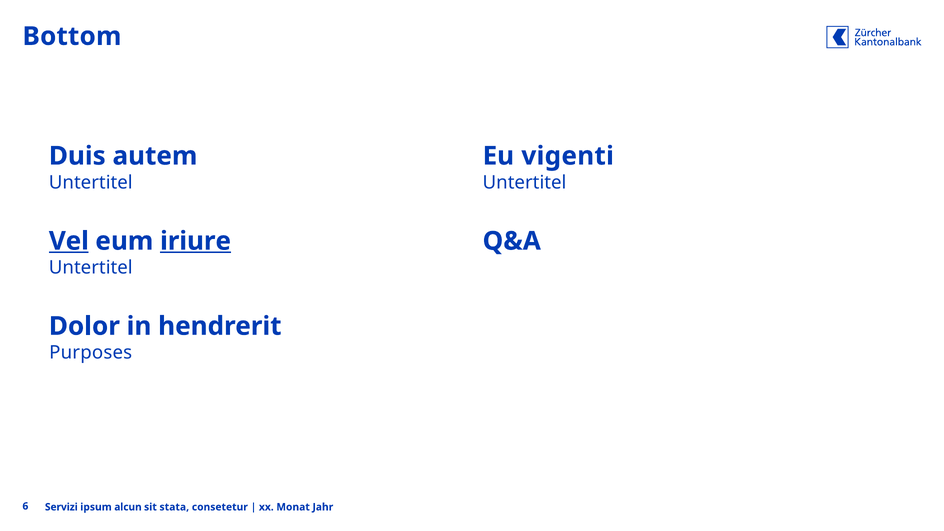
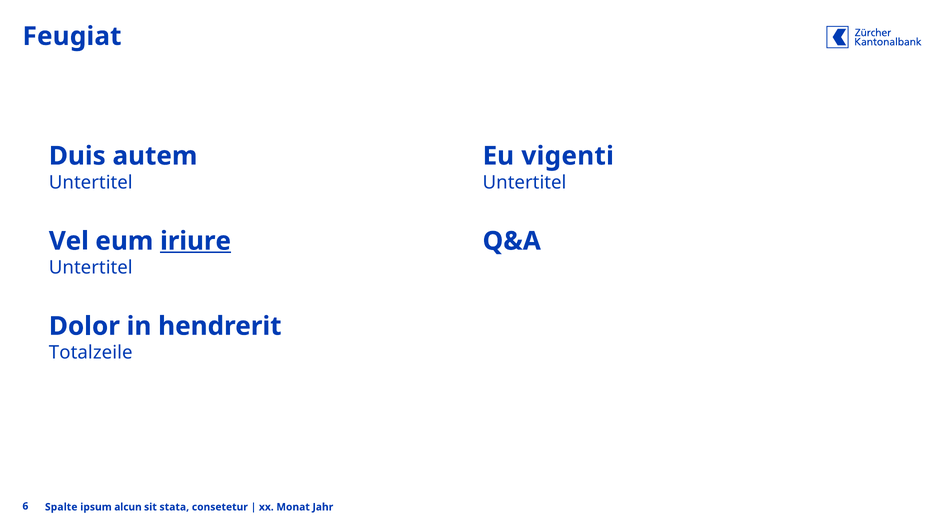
Bottom: Bottom -> Feugiat (72, 36)
Vel underline: present -> none (69, 241)
Purposes: Purposes -> Totalzeile (91, 353)
Servizi: Servizi -> Spalte (61, 507)
